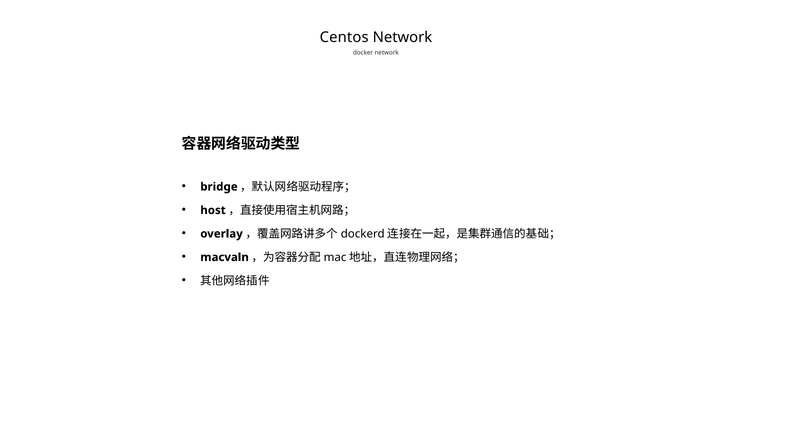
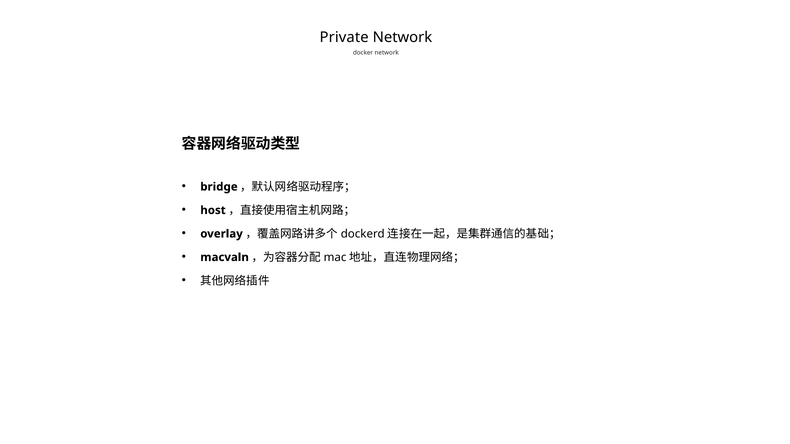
Centos: Centos -> Private (344, 37)
